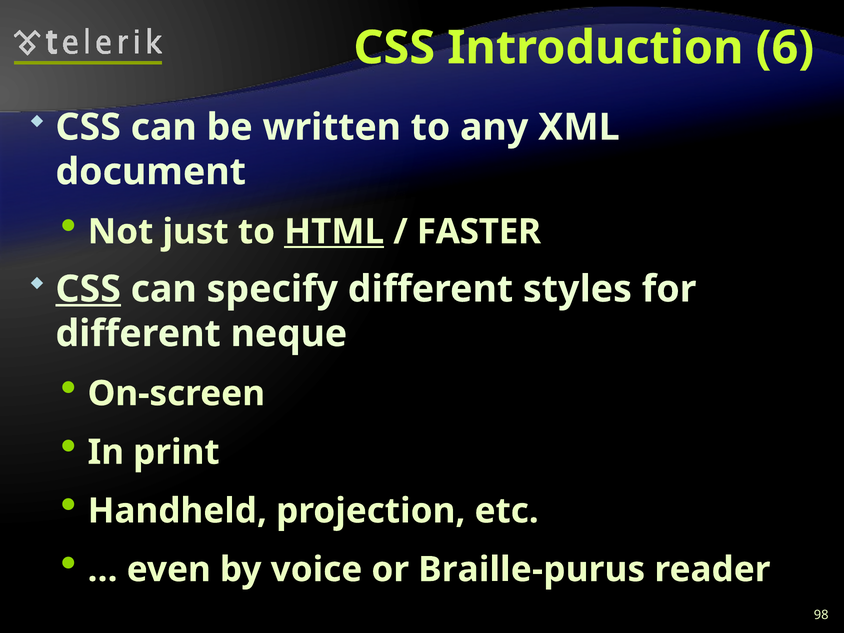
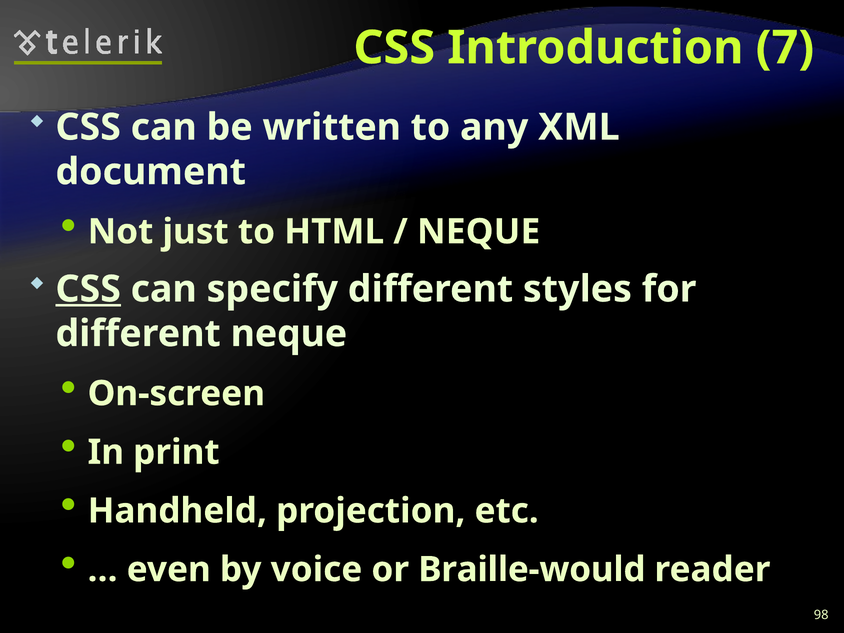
6: 6 -> 7 (785, 48)
HTML underline: present -> none (334, 232)
FASTER: FASTER -> NEQUE (479, 232)
Braille-purus: Braille-purus -> Braille-would (532, 570)
